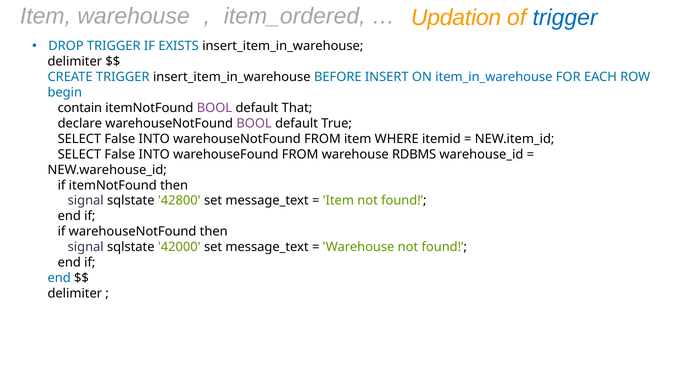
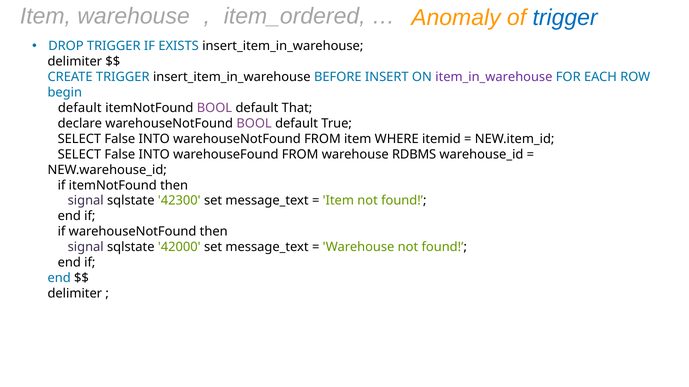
Updation: Updation -> Anomaly (456, 18)
item_in_warehouse colour: blue -> purple (494, 77)
contain: contain -> default (80, 108)
42800: 42800 -> 42300 (179, 201)
